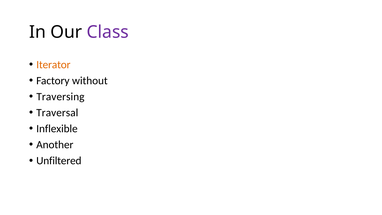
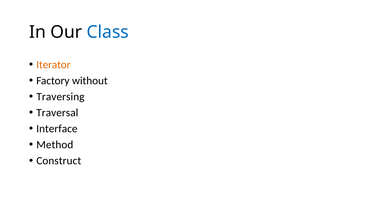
Class colour: purple -> blue (108, 32)
Inflexible: Inflexible -> Interface (57, 129)
Another: Another -> Method (55, 145)
Unfiltered: Unfiltered -> Construct (59, 161)
